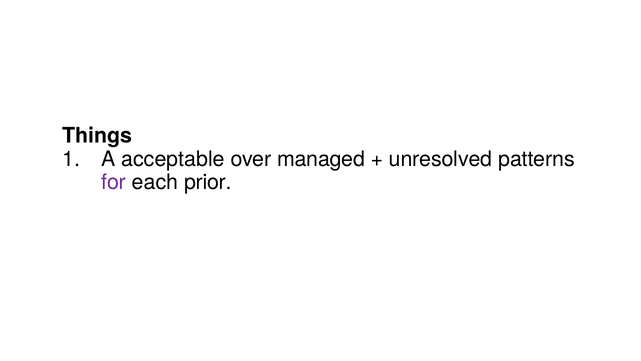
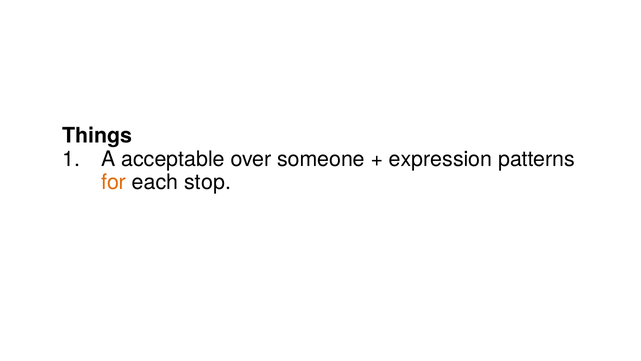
managed: managed -> someone (321, 159)
unresolved: unresolved -> expression (441, 159)
for colour: purple -> orange (114, 182)
prior: prior -> stop (208, 182)
